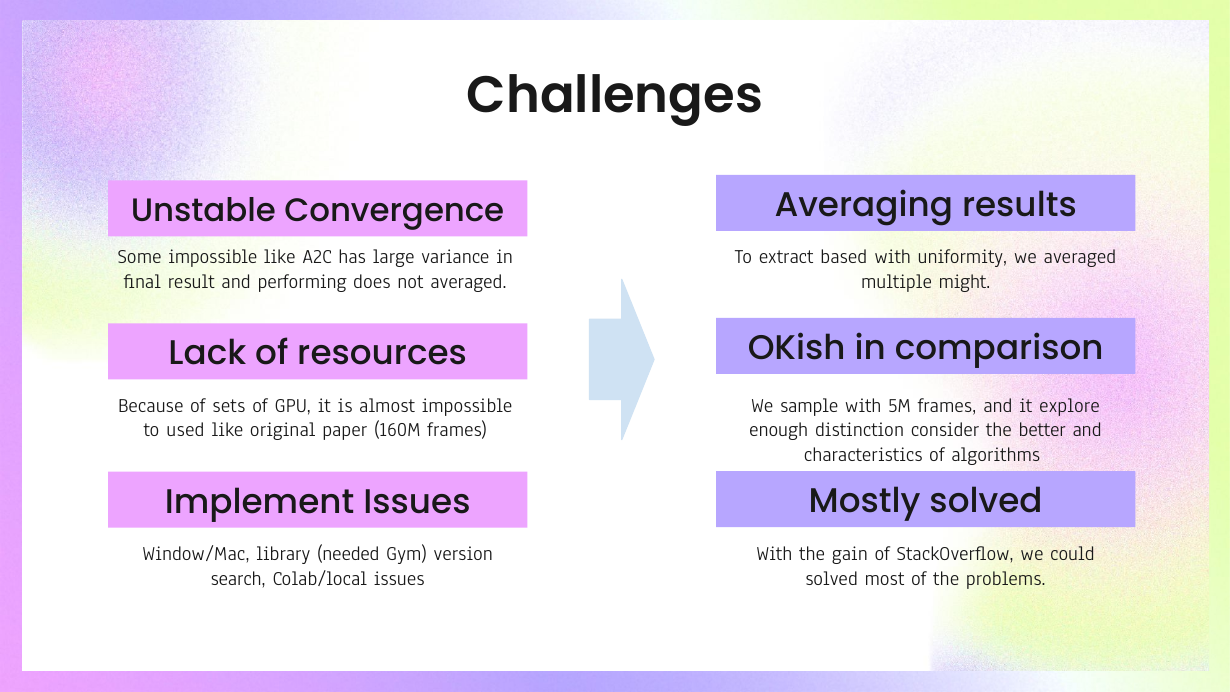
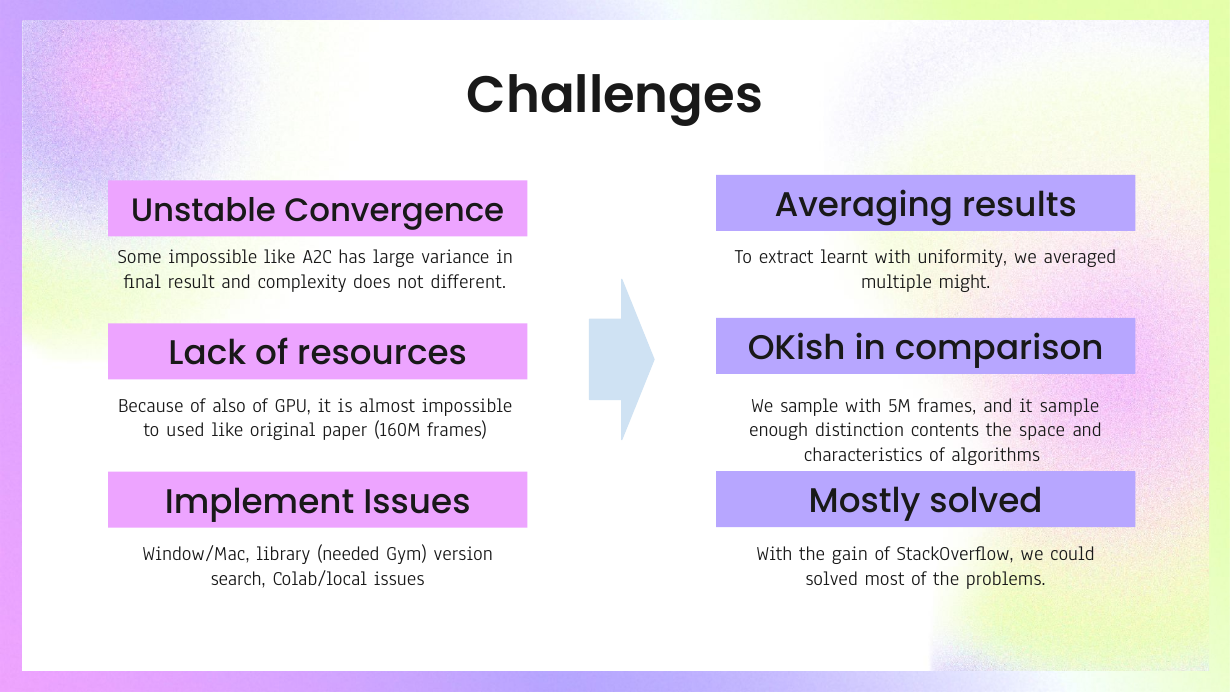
based: based -> learnt (844, 257)
performing: performing -> complexity (302, 282)
not averaged: averaged -> different (468, 282)
sets: sets -> also (229, 405)
it explore: explore -> sample (1070, 405)
consider: consider -> contents (945, 430)
better: better -> space (1042, 430)
